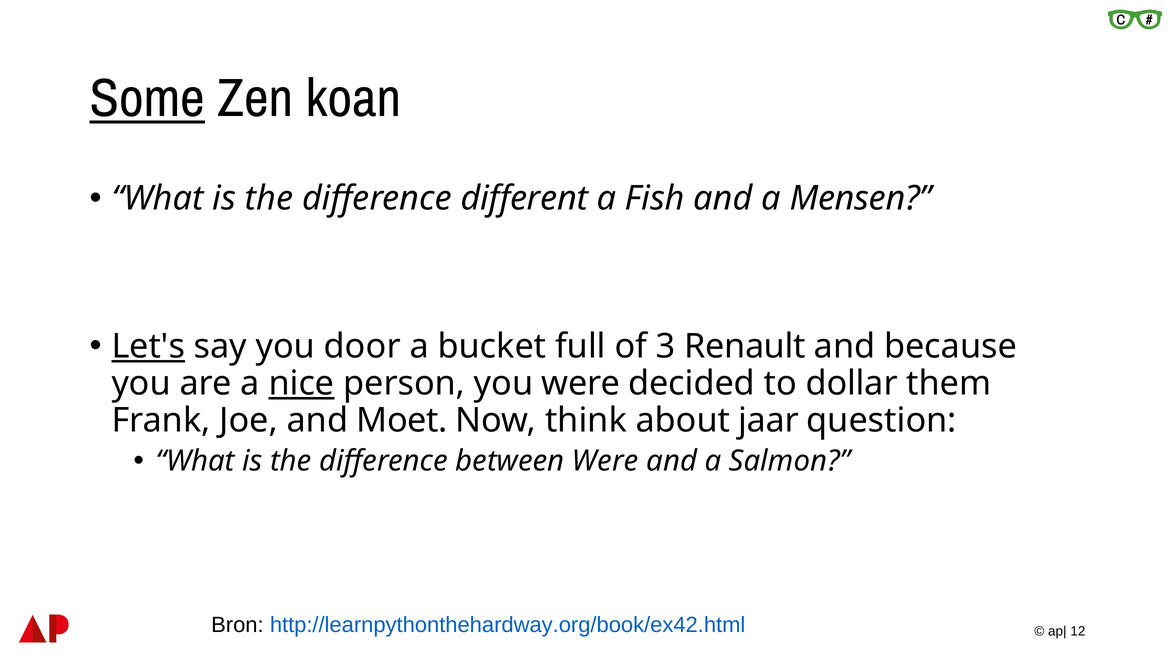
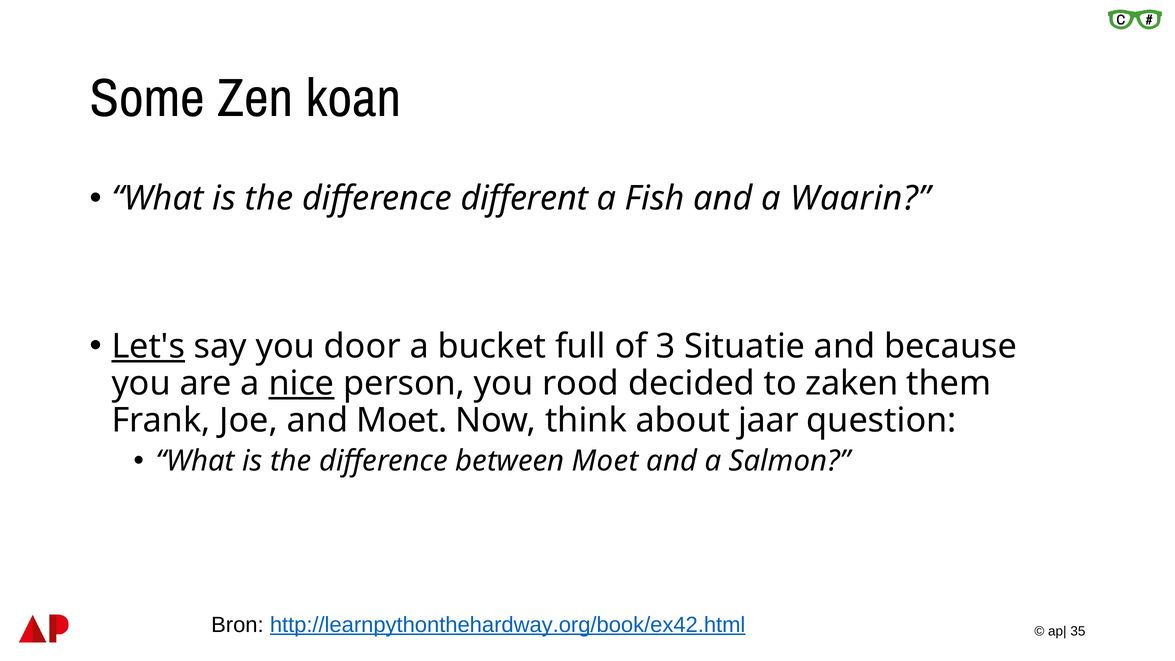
Some underline: present -> none (147, 99)
Mensen: Mensen -> Waarin (860, 199)
Renault: Renault -> Situatie (745, 346)
you were: were -> rood (581, 383)
dollar: dollar -> zaken (852, 383)
between Were: Were -> Moet (605, 461)
http://learnpythonthehardway.org/book/ex42.html underline: none -> present (508, 625)
12: 12 -> 35 (1078, 631)
